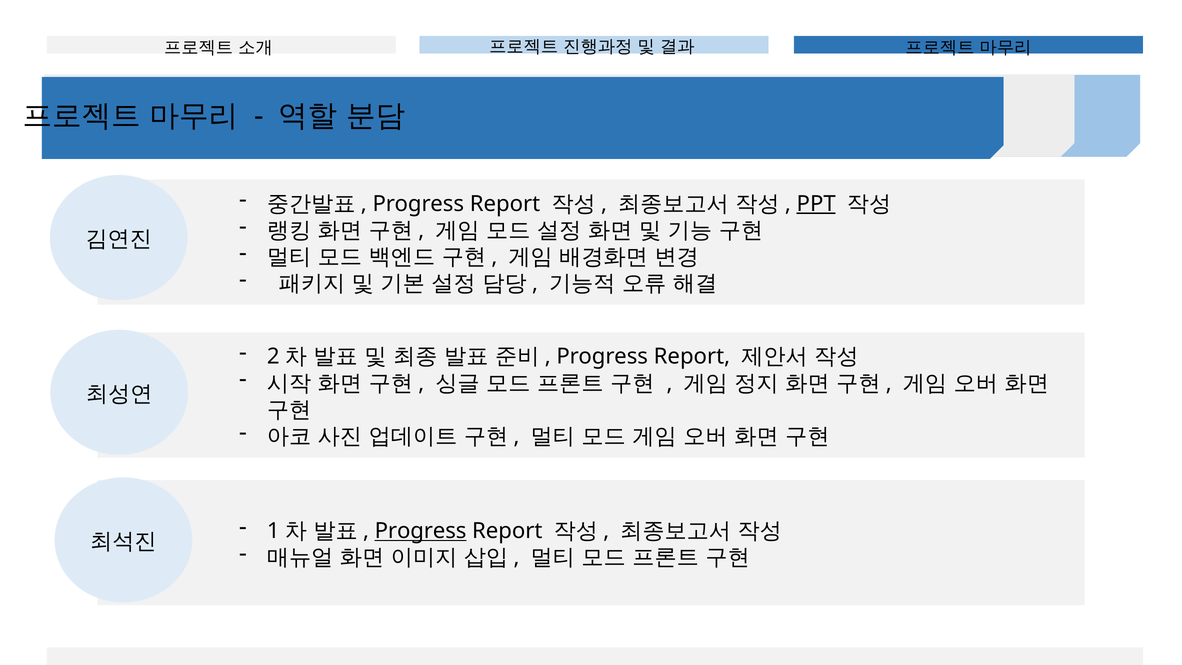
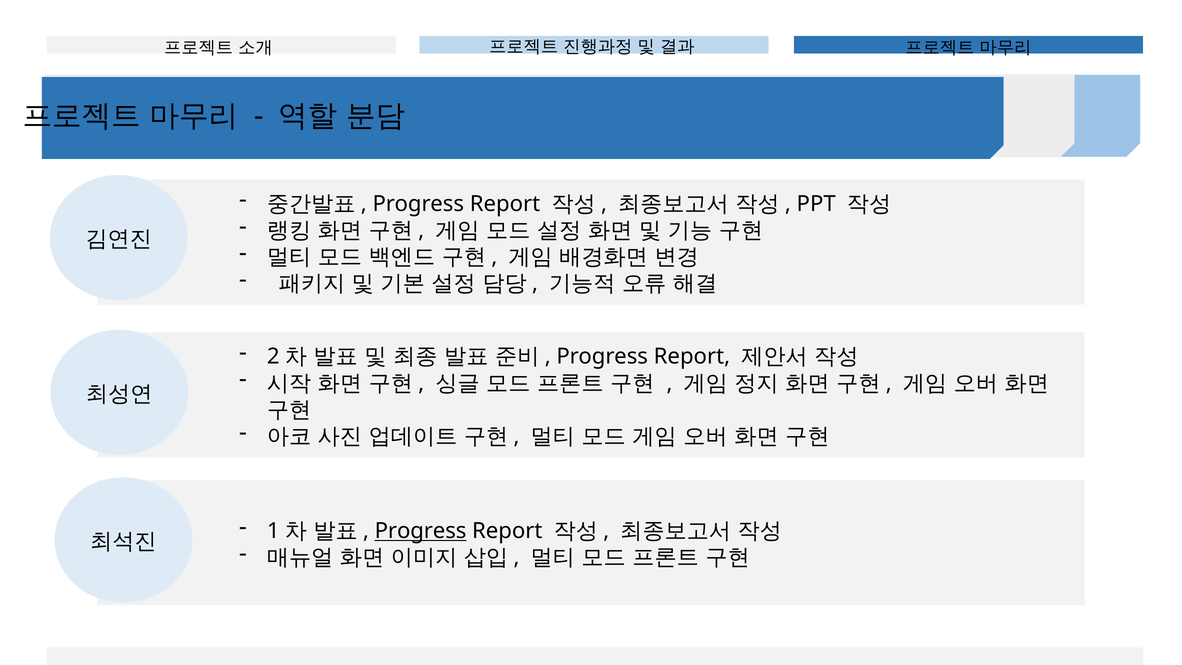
PPT underline: present -> none (816, 204)
